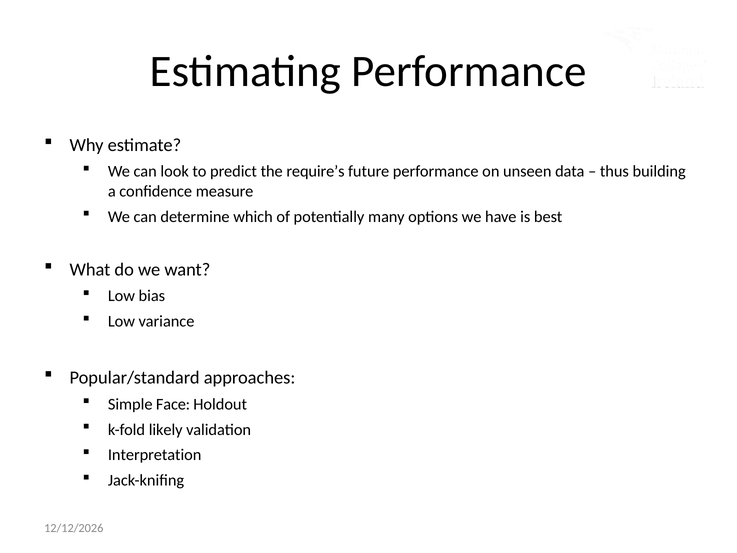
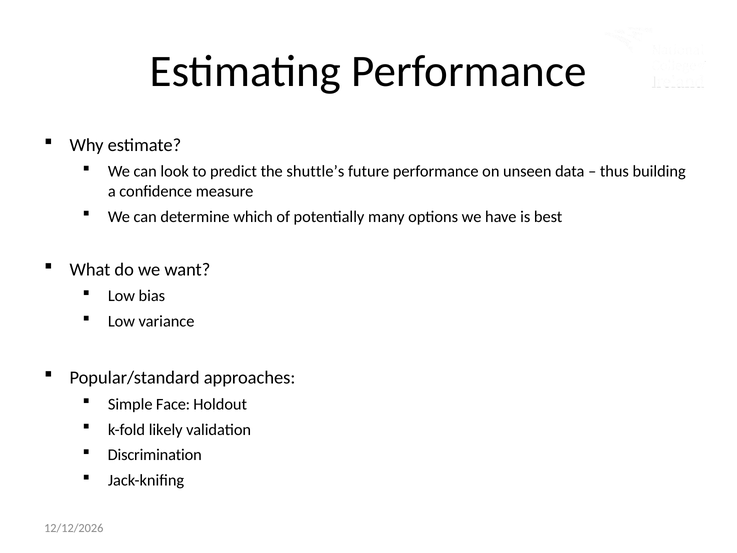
require’s: require’s -> shuttle’s (315, 171)
Interpretation: Interpretation -> Discrimination (155, 455)
